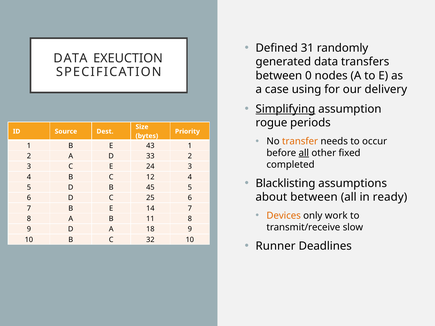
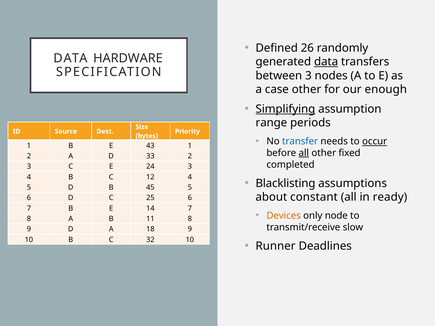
31: 31 -> 26 (307, 48)
EXEUCTION: EXEUCTION -> HARDWARE (128, 58)
data underline: none -> present (326, 62)
between 0: 0 -> 3 (308, 76)
case using: using -> other (307, 89)
delivery: delivery -> enough (386, 89)
rogue: rogue -> range (271, 123)
transfer colour: orange -> blue (300, 142)
occur underline: none -> present (375, 142)
about between: between -> constant (314, 197)
work: work -> node (336, 216)
